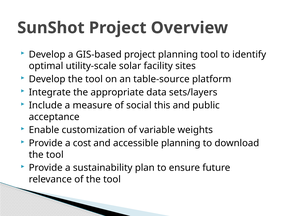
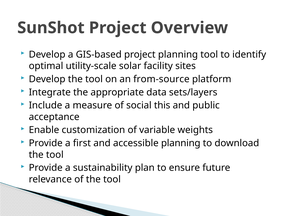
table-source: table-source -> from-source (161, 79)
cost: cost -> first (82, 143)
